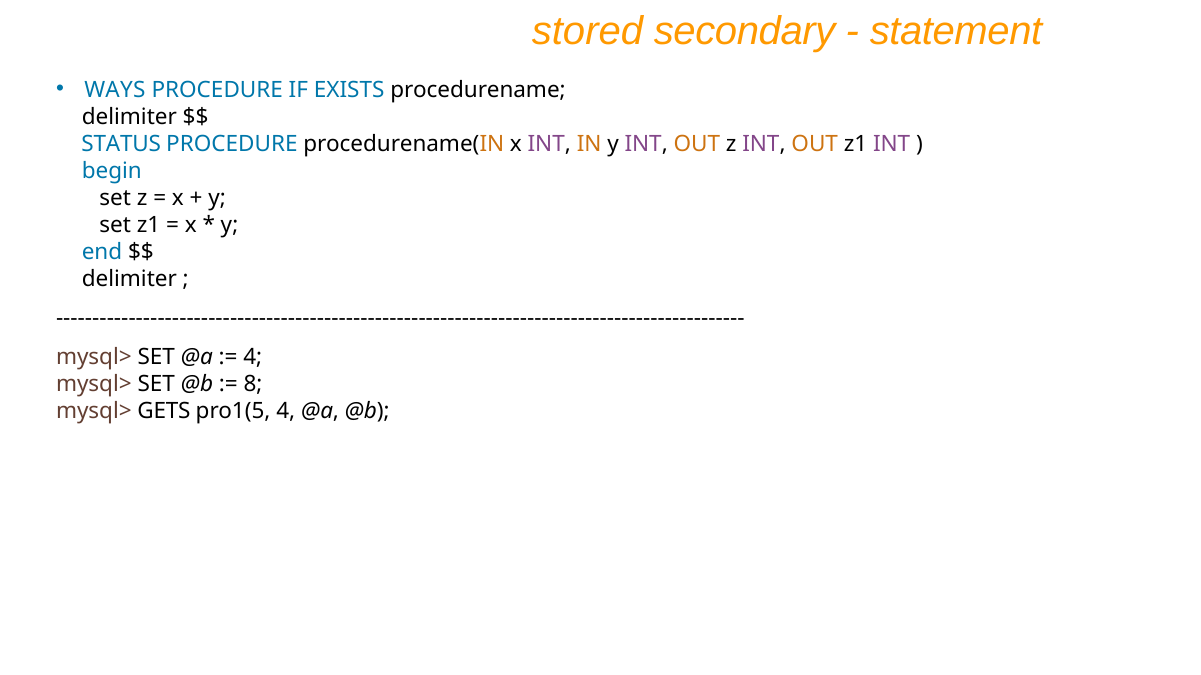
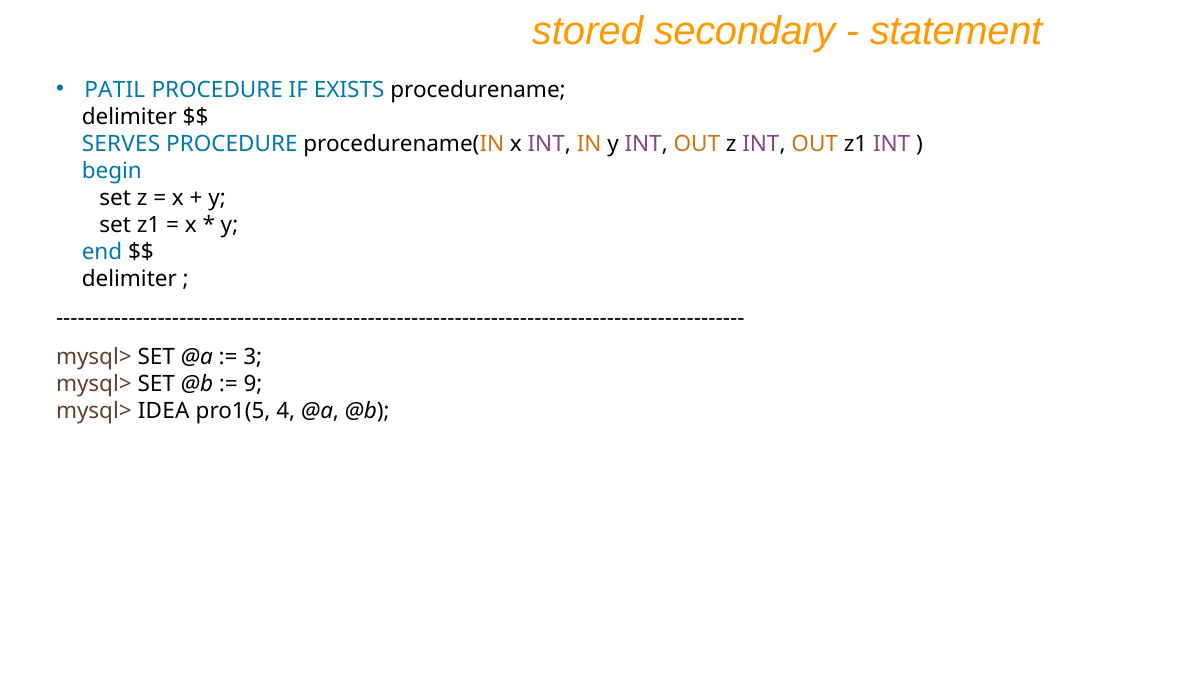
WAYS: WAYS -> PATIL (115, 90)
STATUS: STATUS -> SERVES (121, 144)
4: 4 -> 3 (253, 357)
8: 8 -> 9 (253, 384)
GETS: GETS -> IDEA (164, 411)
